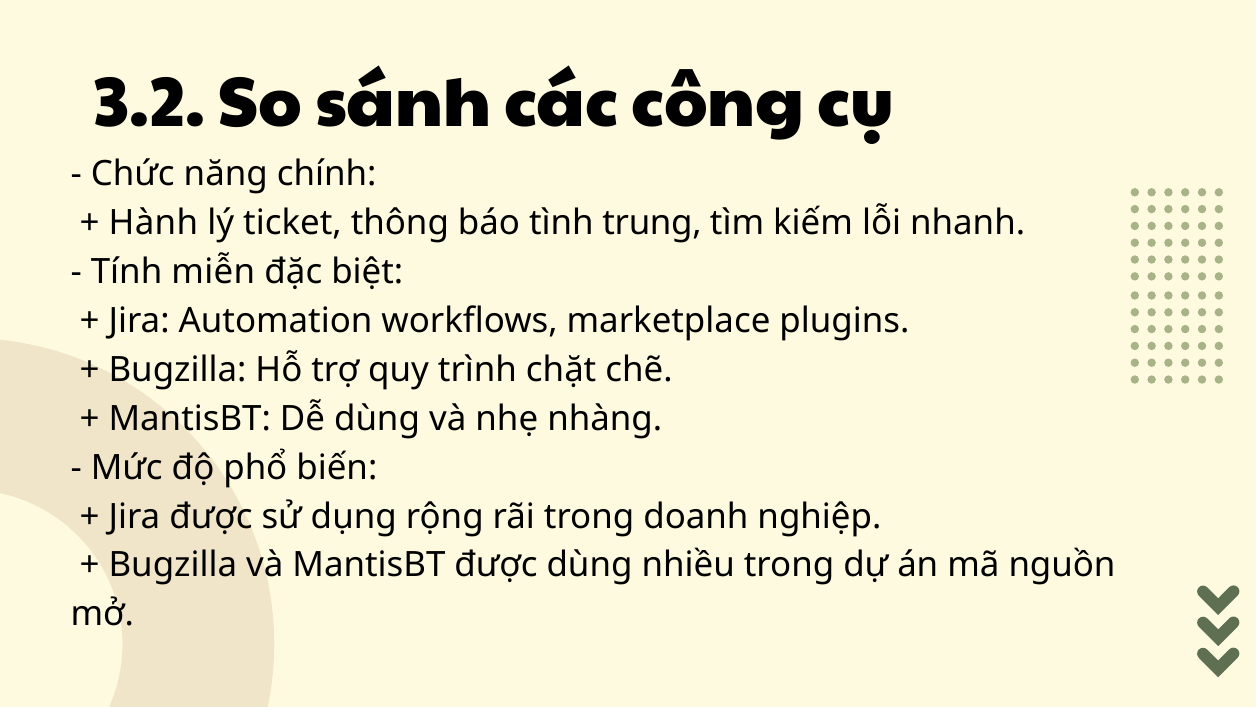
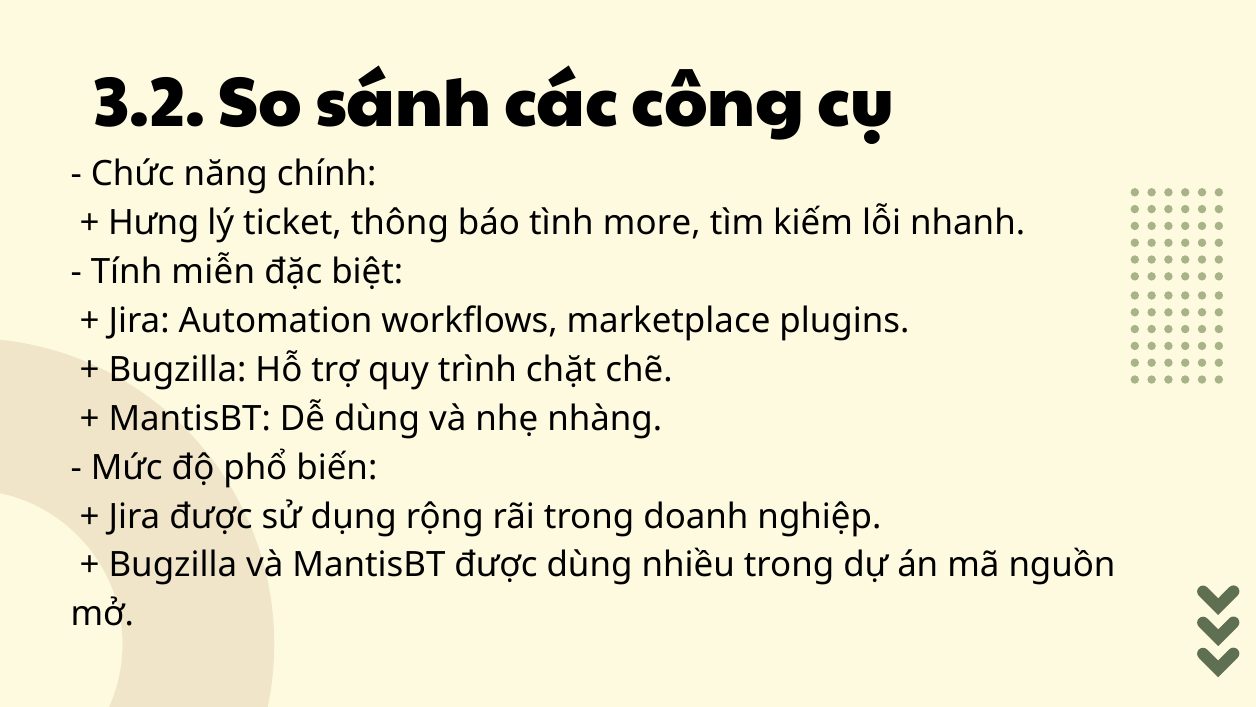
Hành: Hành -> Hưng (154, 223)
trung: trung -> more (652, 223)
